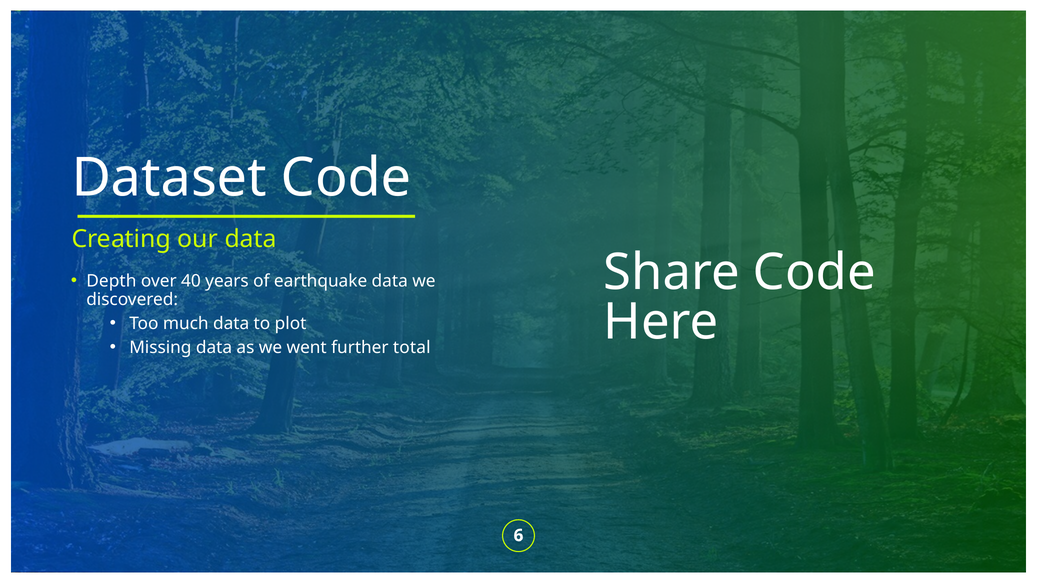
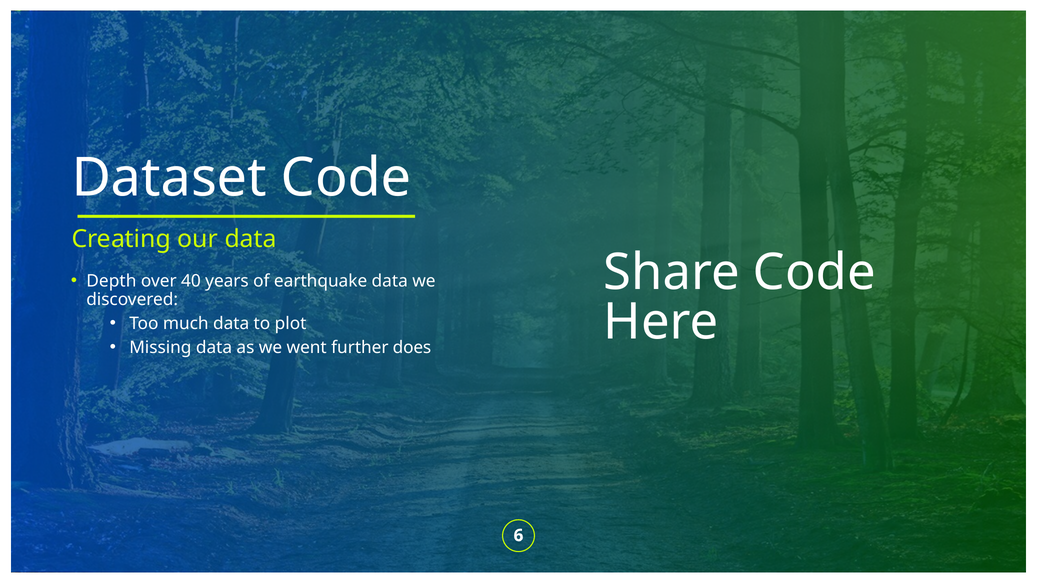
total: total -> does (412, 348)
